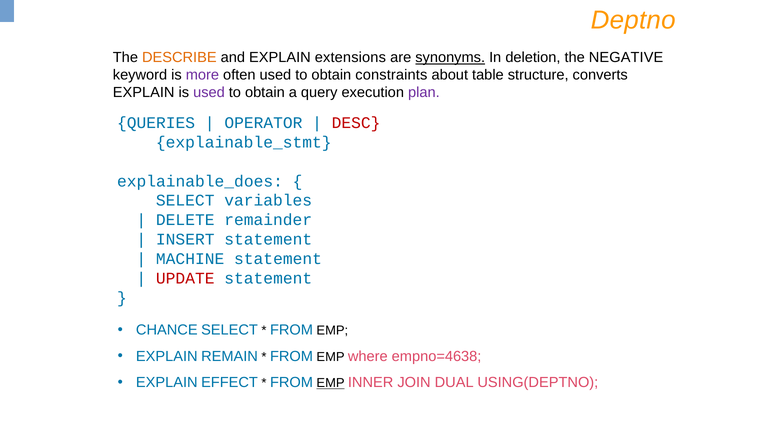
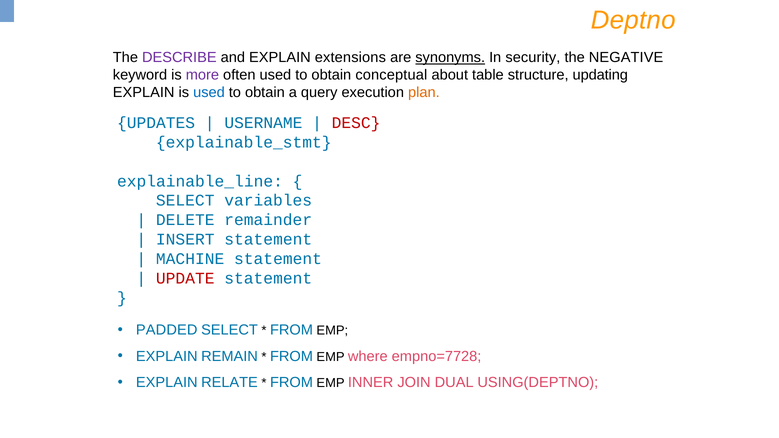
DESCRIBE colour: orange -> purple (179, 58)
deletion: deletion -> security (533, 58)
constraints: constraints -> conceptual (391, 75)
converts: converts -> updating (600, 75)
used colour: purple -> blue (209, 93)
plan colour: purple -> orange (424, 93)
QUERIES: QUERIES -> UPDATES (156, 123)
OPERATOR: OPERATOR -> USERNAME (263, 123)
explainable_does: explainable_does -> explainable_line (200, 181)
CHANCE: CHANCE -> PADDED (167, 330)
empno=4638: empno=4638 -> empno=7728 (437, 357)
EFFECT: EFFECT -> RELATE (229, 383)
EMP underline: present -> none (331, 383)
